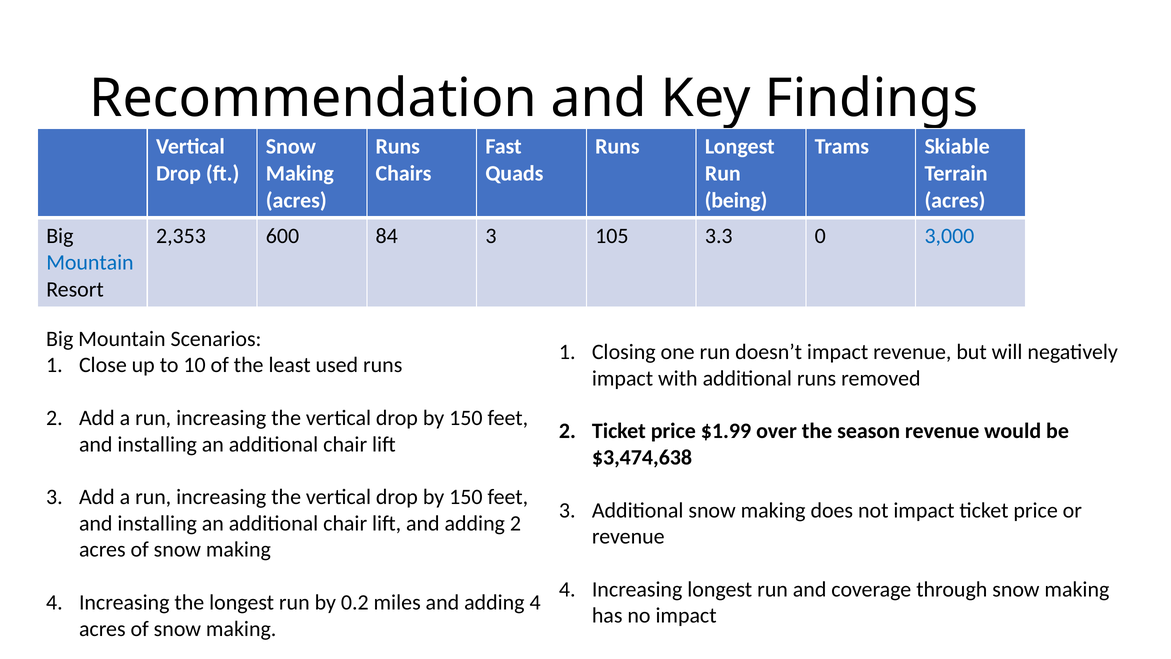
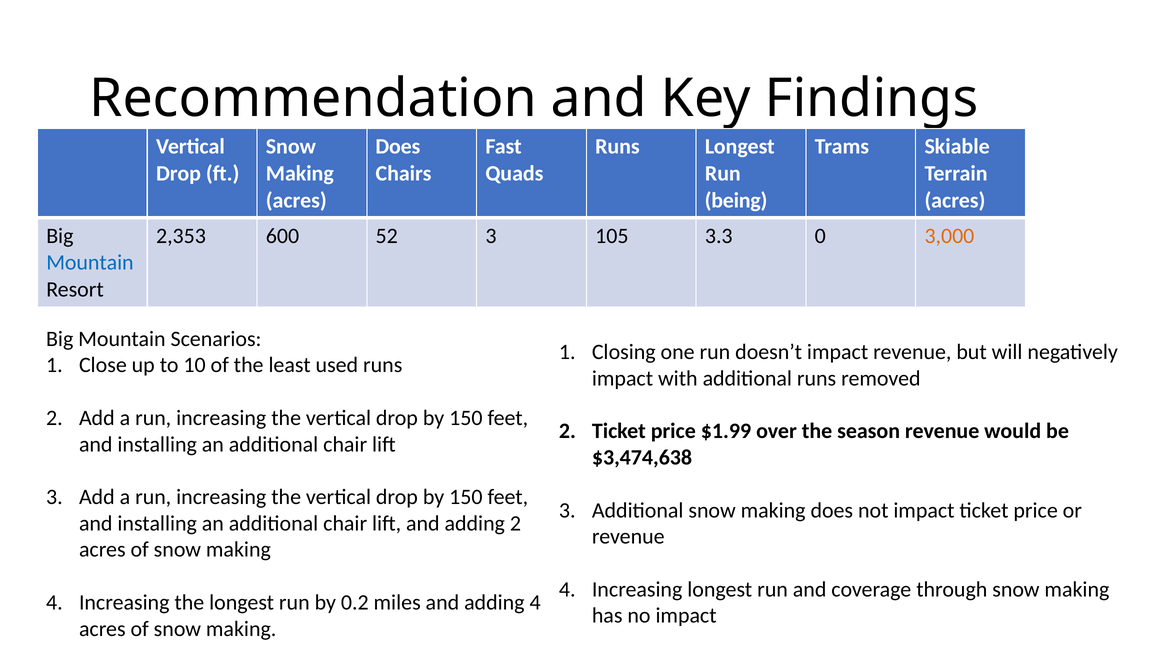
Runs: Runs -> Does (398, 147)
84: 84 -> 52 (387, 236)
3,000 colour: blue -> orange (949, 236)
